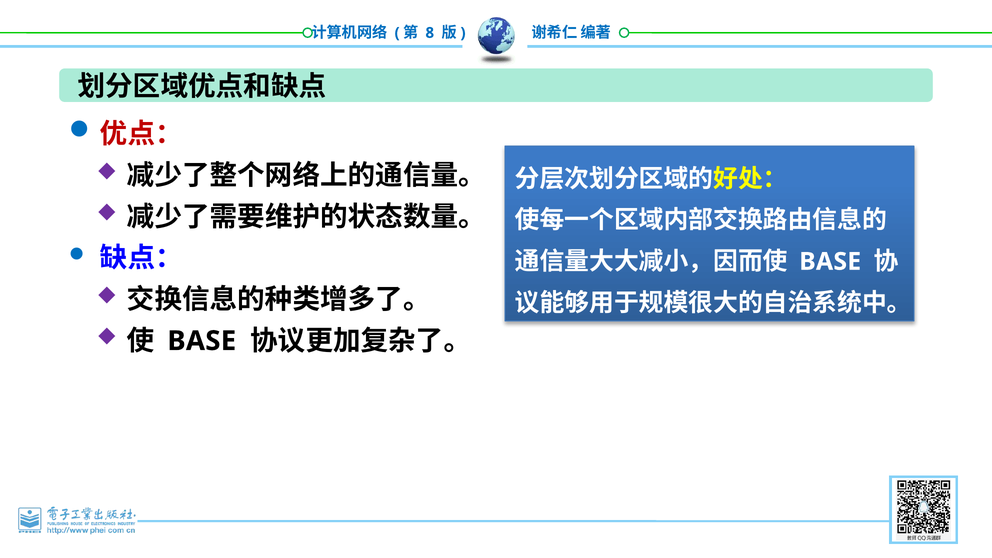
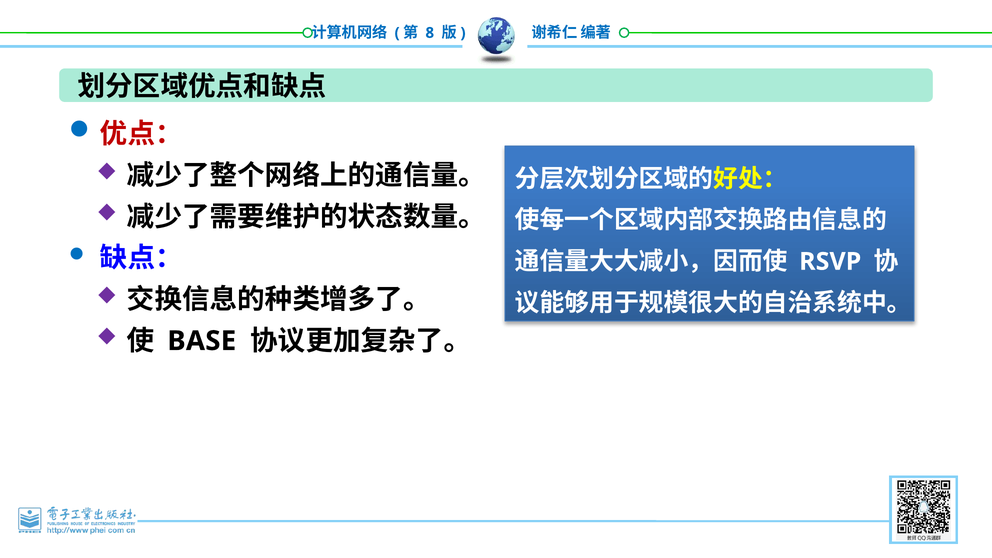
BASE: BASE -> RSVP (830, 262)
